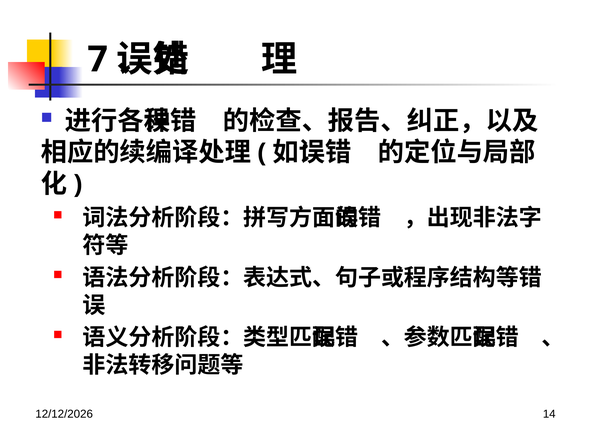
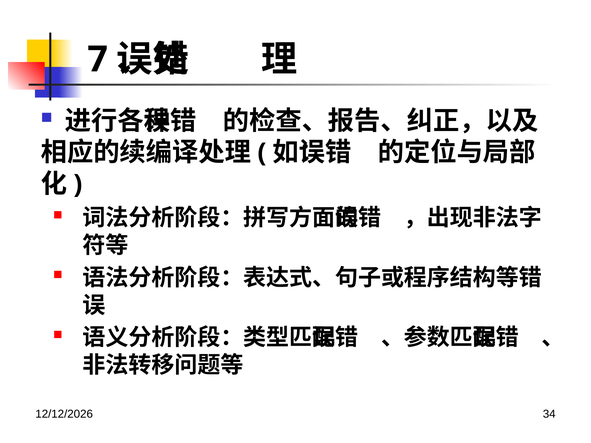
14: 14 -> 34 (549, 414)
